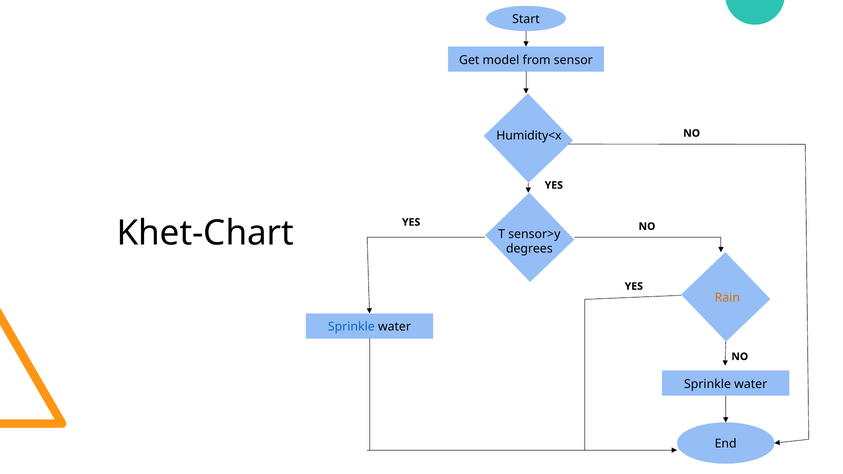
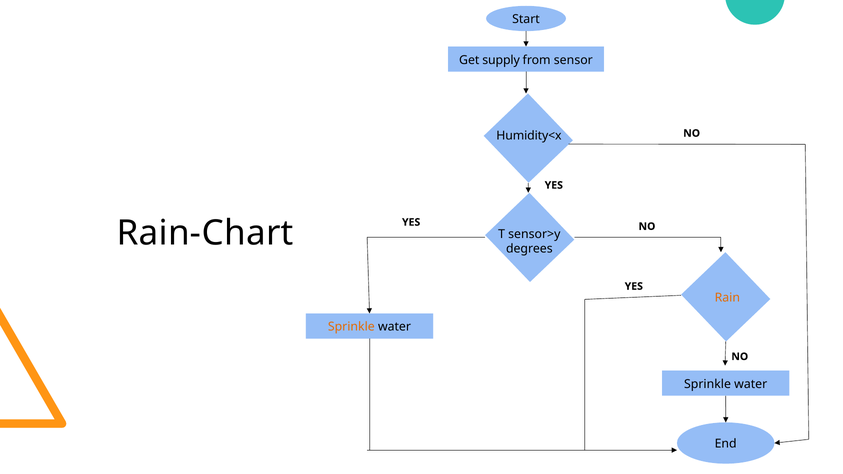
model: model -> supply (501, 60)
Khet-Chart: Khet-Chart -> Rain-Chart (205, 233)
Sprinkle colour: blue -> orange (351, 327)
